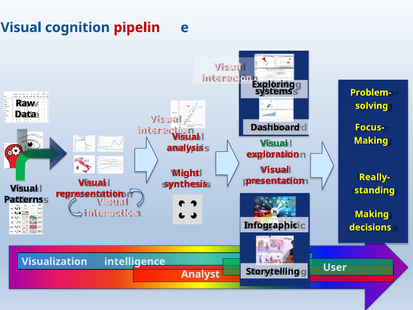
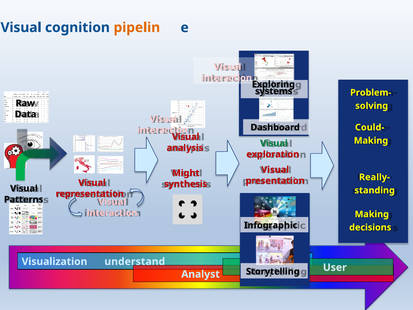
pipelin colour: red -> orange (137, 28)
Focus-: Focus- -> Could- (370, 127)
intelligence: intelligence -> understand (135, 261)
